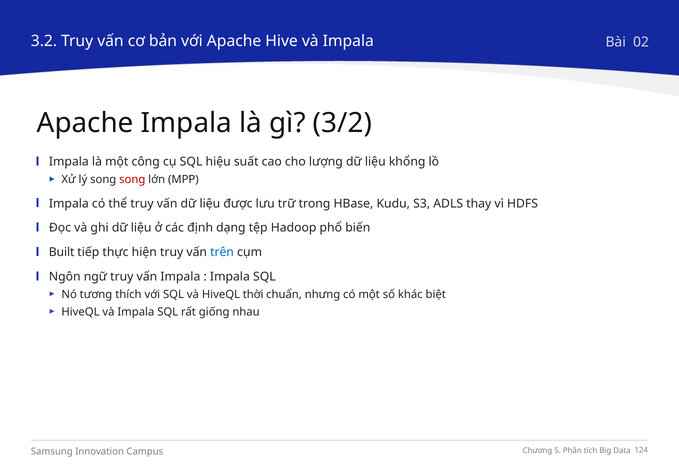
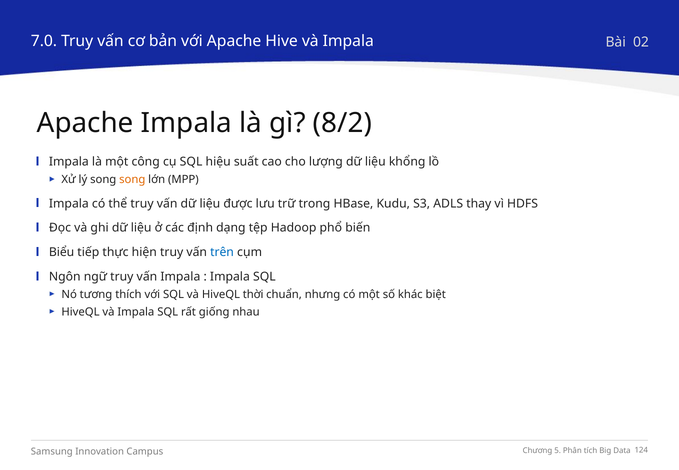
3.2: 3.2 -> 7.0 (44, 41)
3/2: 3/2 -> 8/2 (342, 123)
song colour: red -> orange (132, 180)
Built: Built -> Biểu (62, 252)
